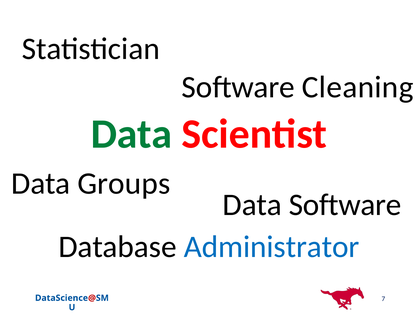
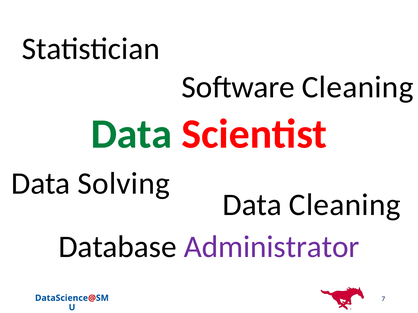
Groups: Groups -> Solving (124, 184)
Data Software: Software -> Cleaning (345, 205)
Administrator colour: blue -> purple (272, 247)
